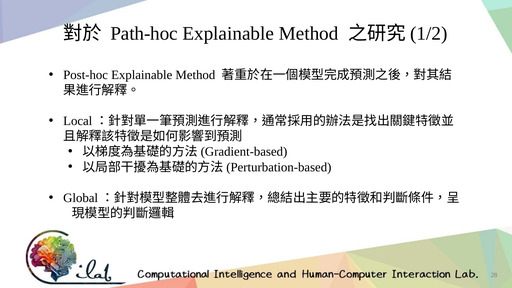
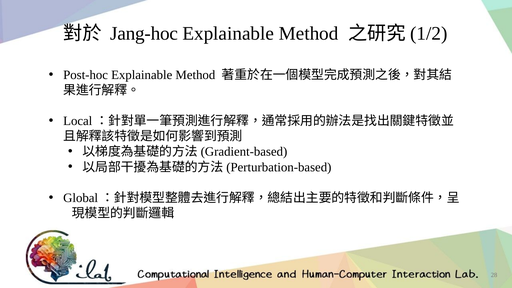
Path-hoc: Path-hoc -> Jang-hoc (144, 34)
